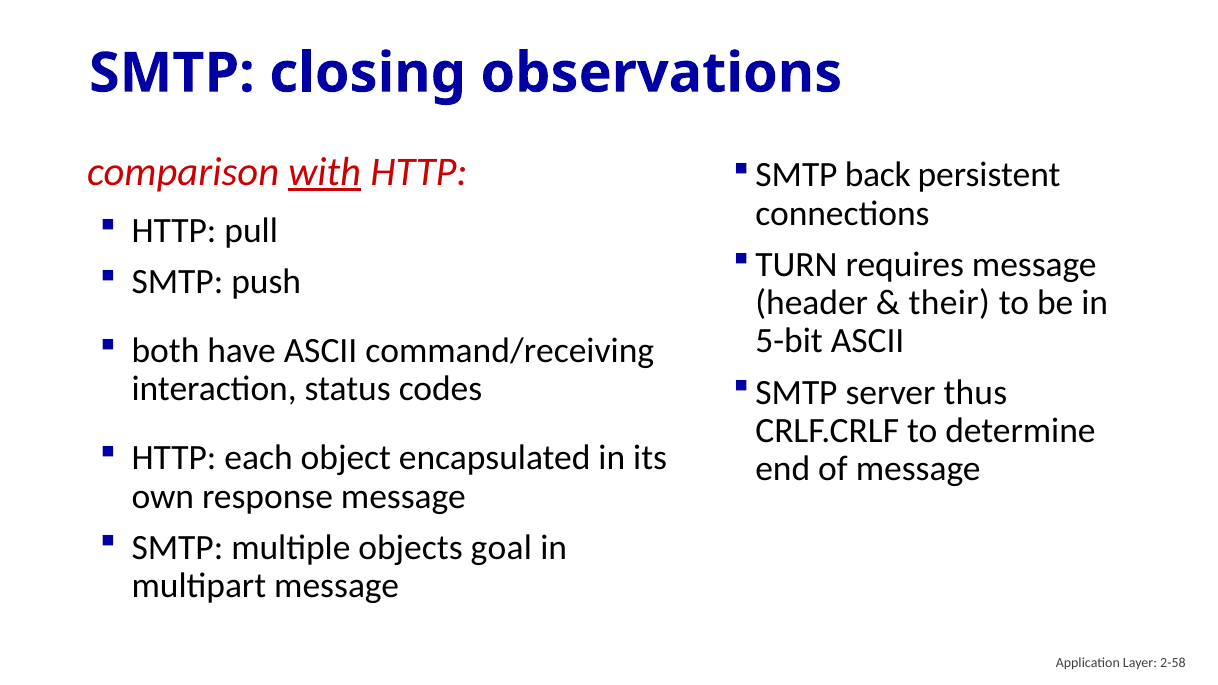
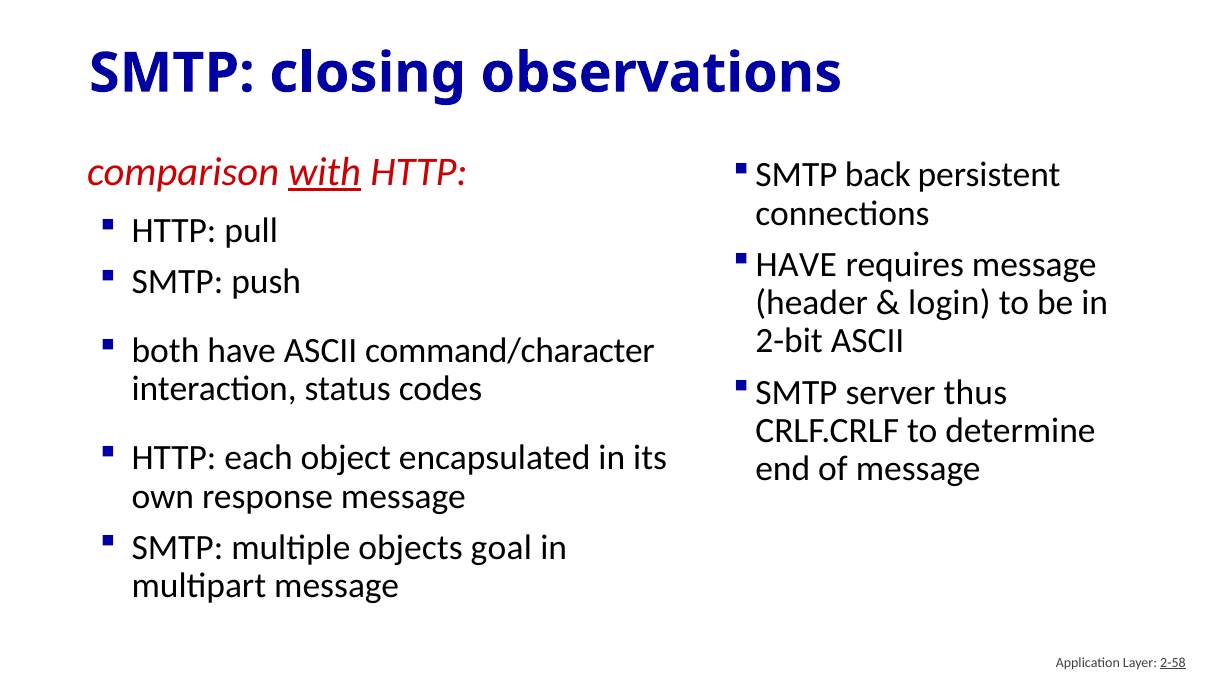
TURN: TURN -> HAVE (796, 265)
their: their -> login (949, 303)
5-bit: 5-bit -> 2-bit (789, 341)
command/receiving: command/receiving -> command/character (510, 351)
2-58 underline: none -> present (1173, 663)
